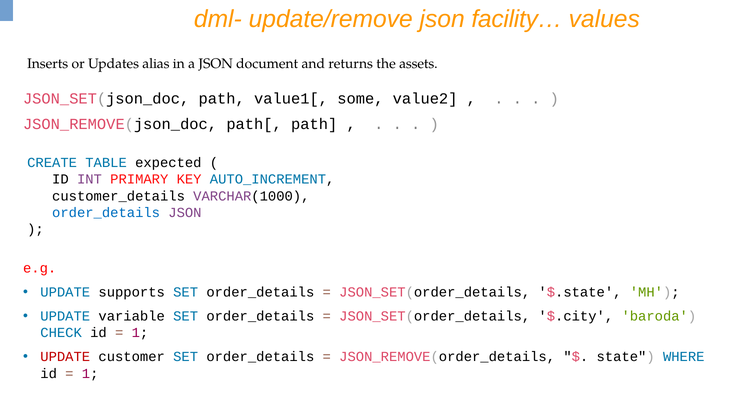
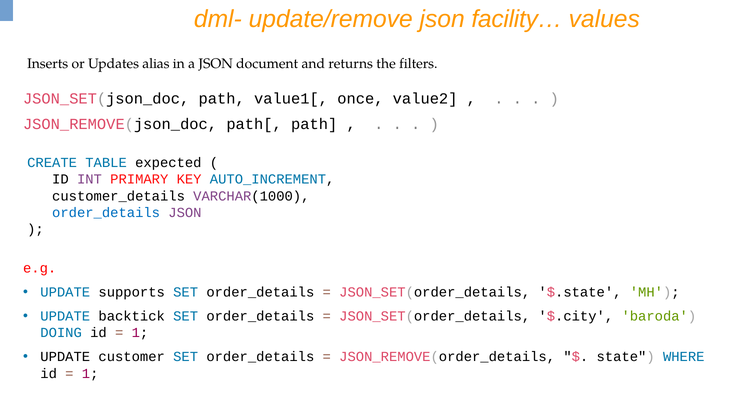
assets: assets -> filters (418, 64)
some: some -> once (360, 99)
variable: variable -> backtick (132, 316)
CHECK: CHECK -> DOING (61, 333)
UPDATE colour: red -> black (65, 357)
